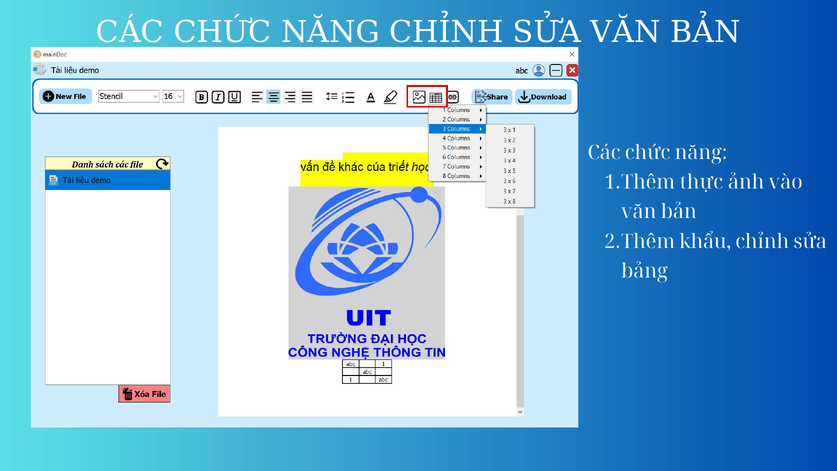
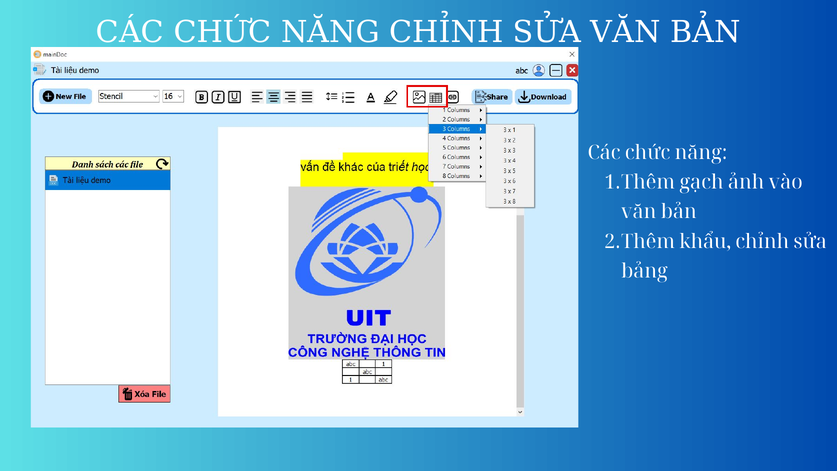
thực: thực -> gạch (702, 182)
